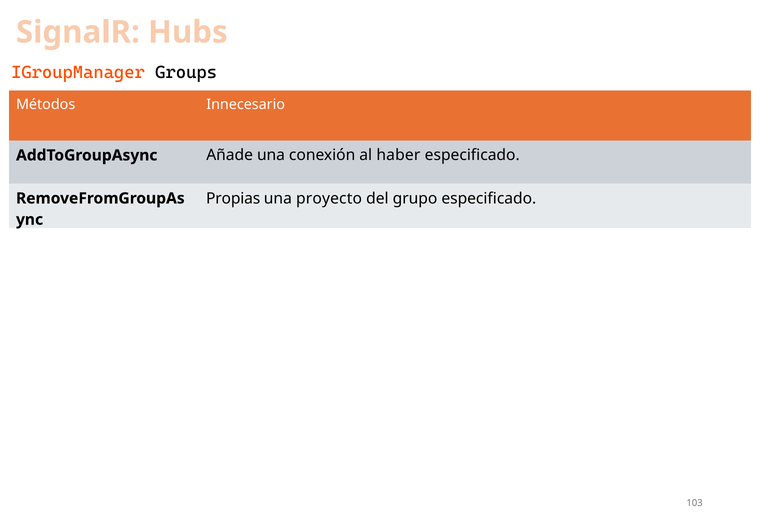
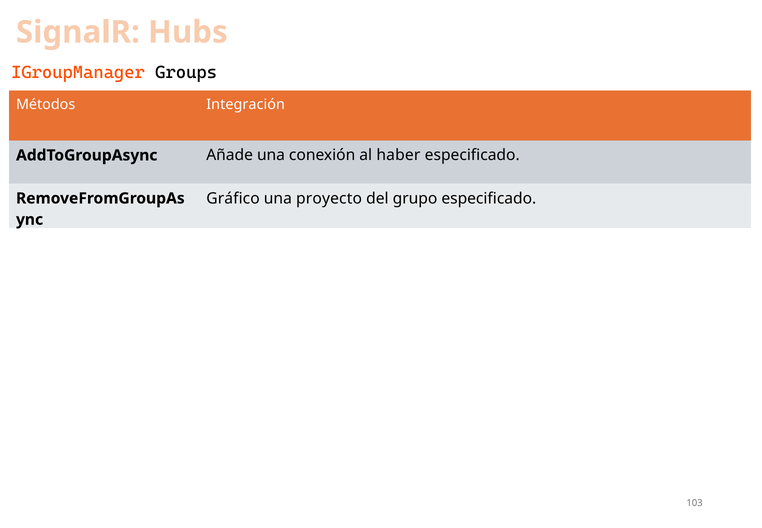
Innecesario: Innecesario -> Integración (246, 104)
Propias: Propias -> Gráfico (233, 198)
